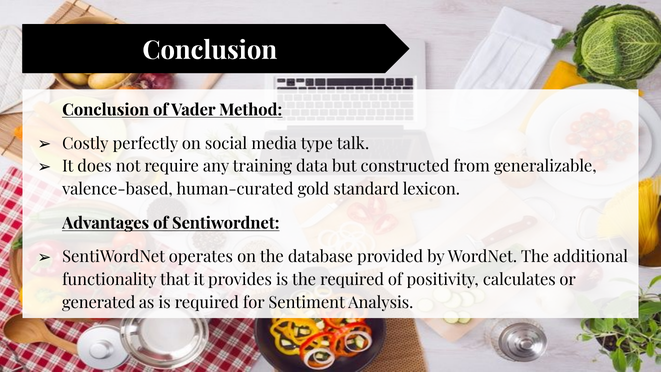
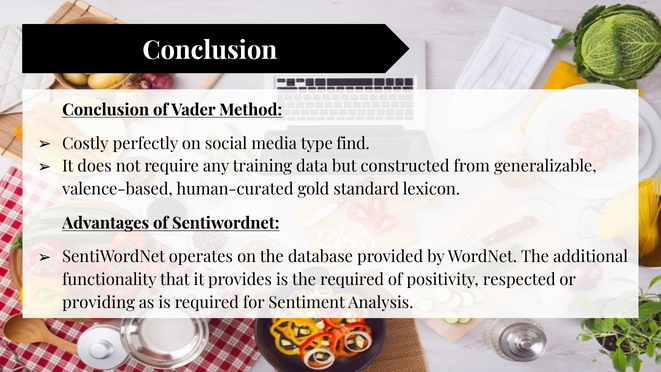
talk: talk -> find (353, 144)
calculates: calculates -> respected (519, 280)
generated: generated -> providing (99, 302)
